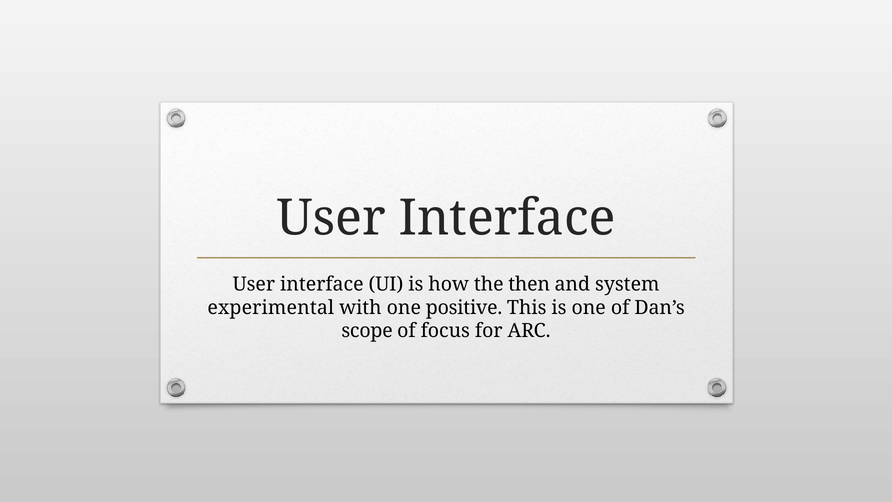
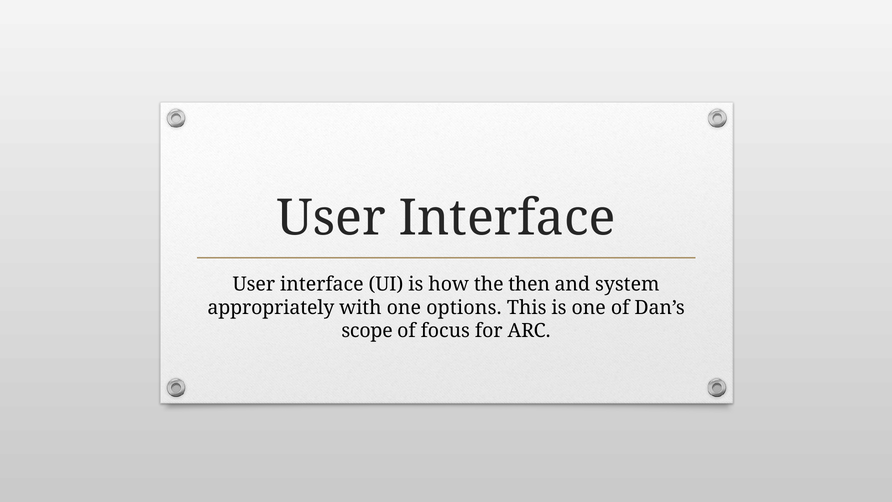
experimental: experimental -> appropriately (271, 307)
positive: positive -> options (464, 307)
